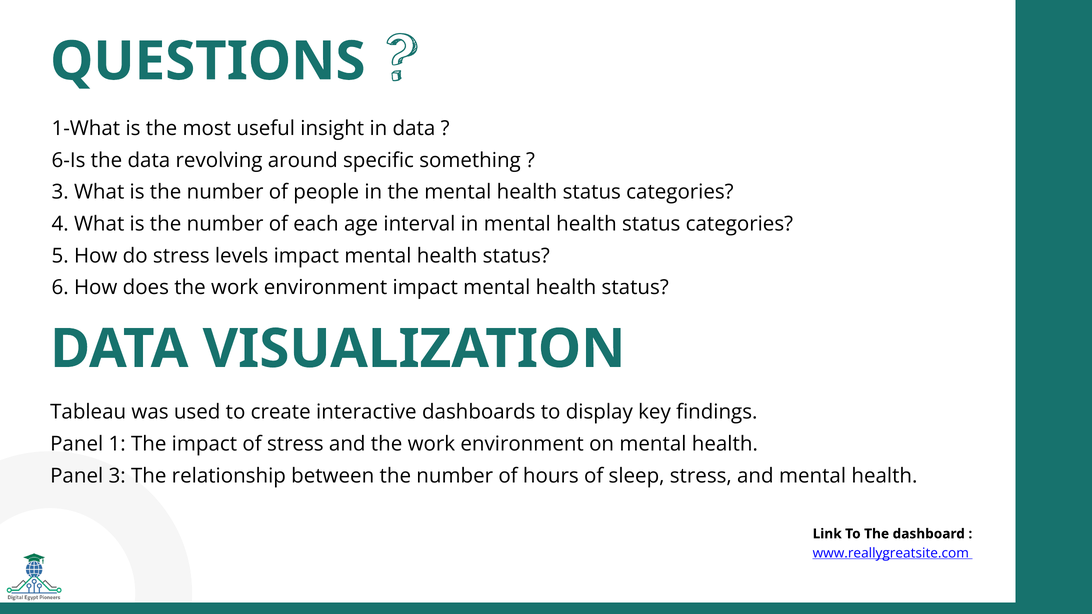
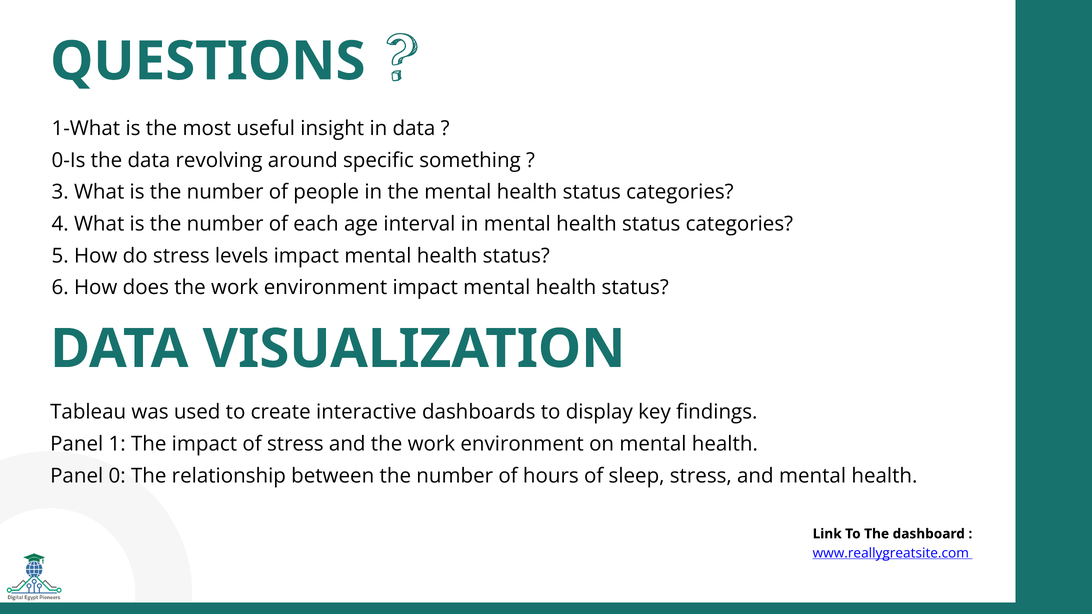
6-Is: 6-Is -> 0-Is (68, 160)
Panel 3: 3 -> 0 (117, 476)
